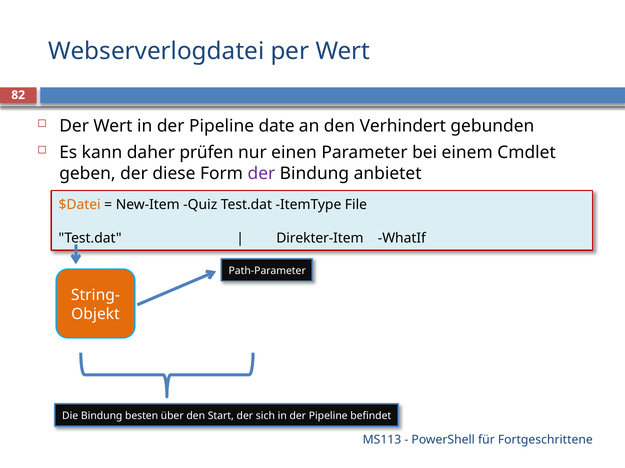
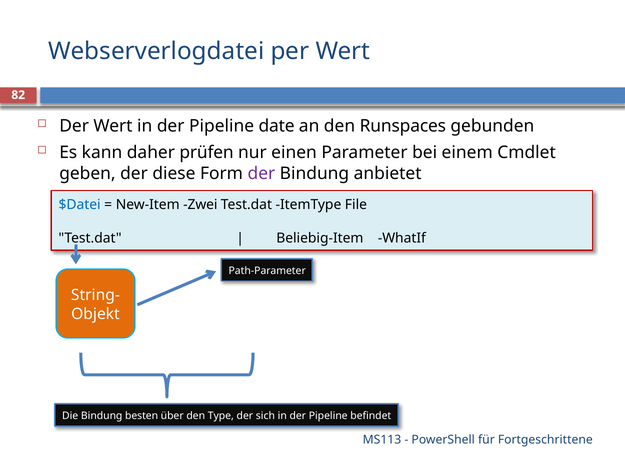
Verhindert: Verhindert -> Runspaces (403, 126)
$Datei colour: orange -> blue (80, 205)
Quiz: Quiz -> Zwei (200, 205)
Direkter-Item: Direkter-Item -> Beliebig-Item (320, 238)
Start: Start -> Type (221, 416)
